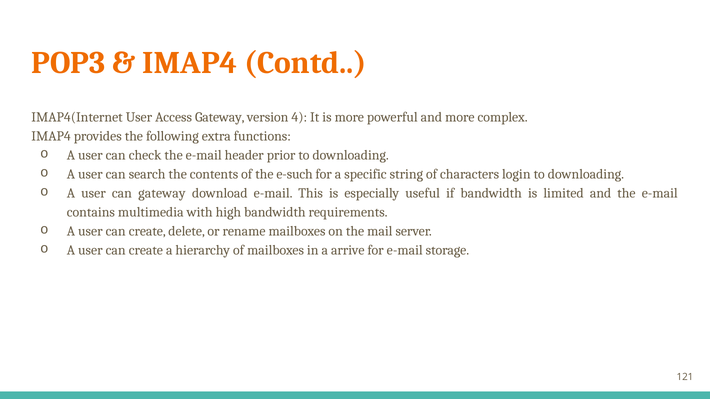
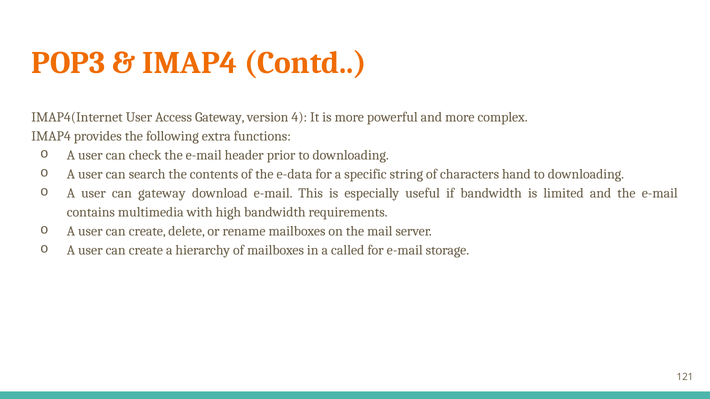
e-such: e-such -> e-data (294, 174)
login: login -> hand (516, 174)
arrive: arrive -> called (348, 250)
